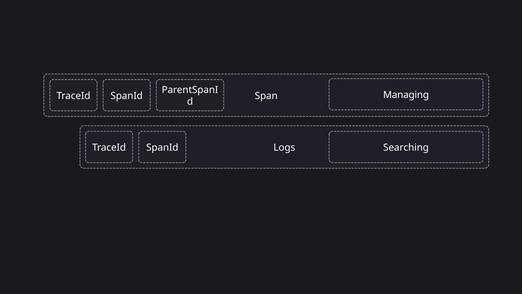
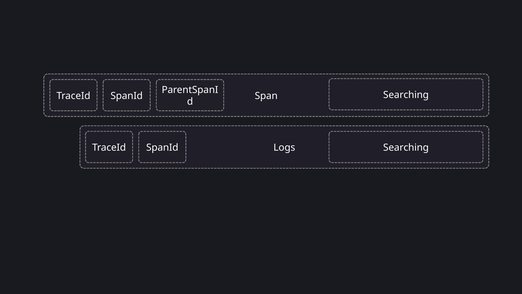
Span Managing: Managing -> Searching (406, 95)
